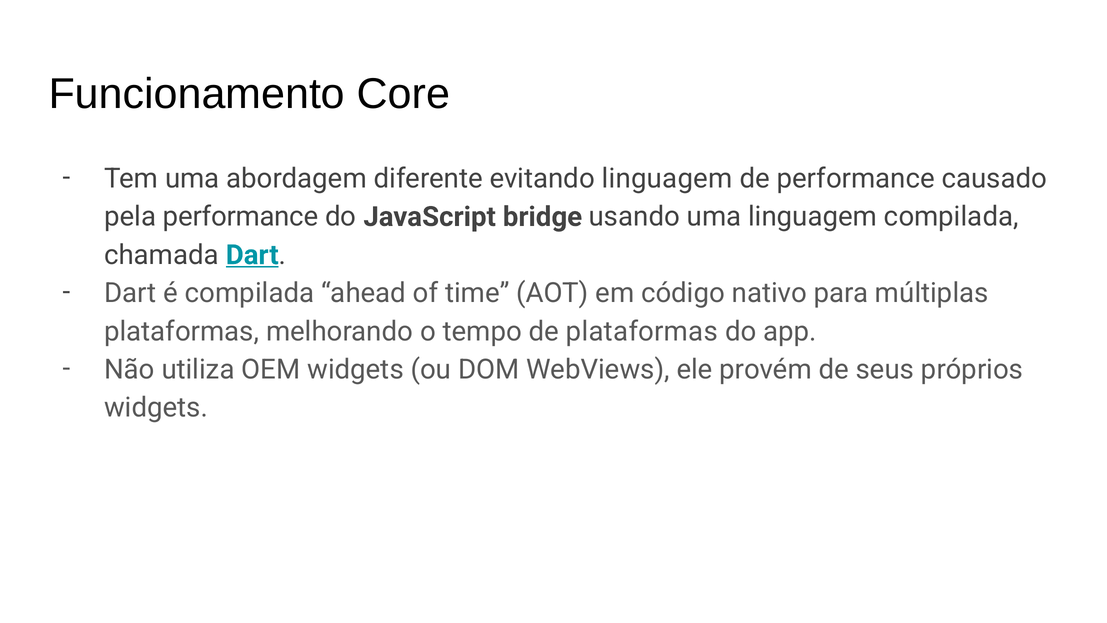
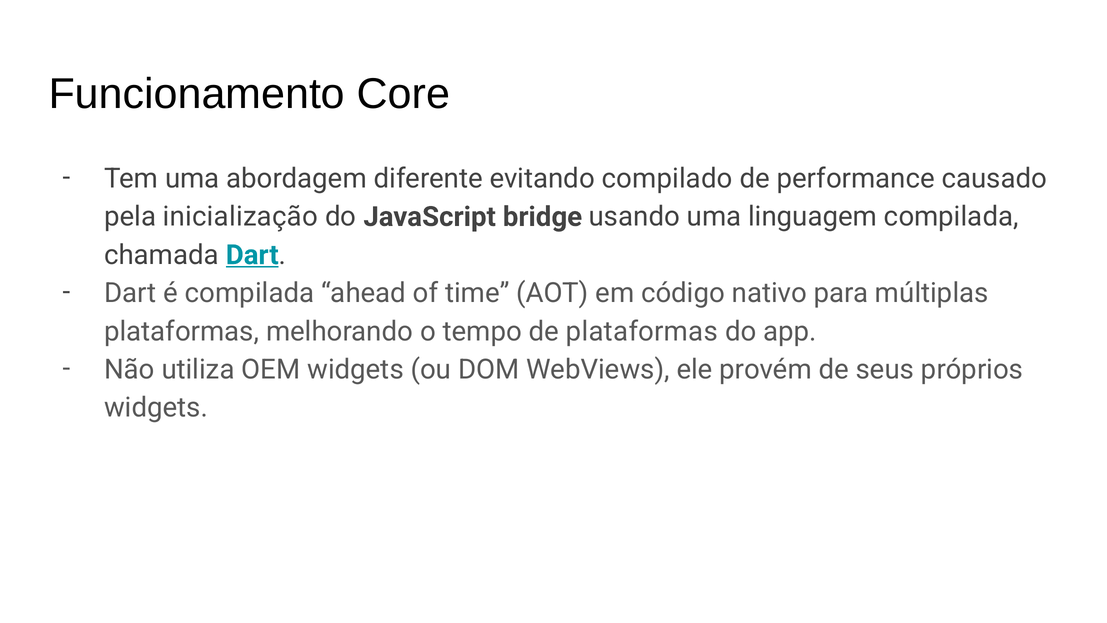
evitando linguagem: linguagem -> compilado (667, 179)
pela performance: performance -> inicialização (240, 217)
